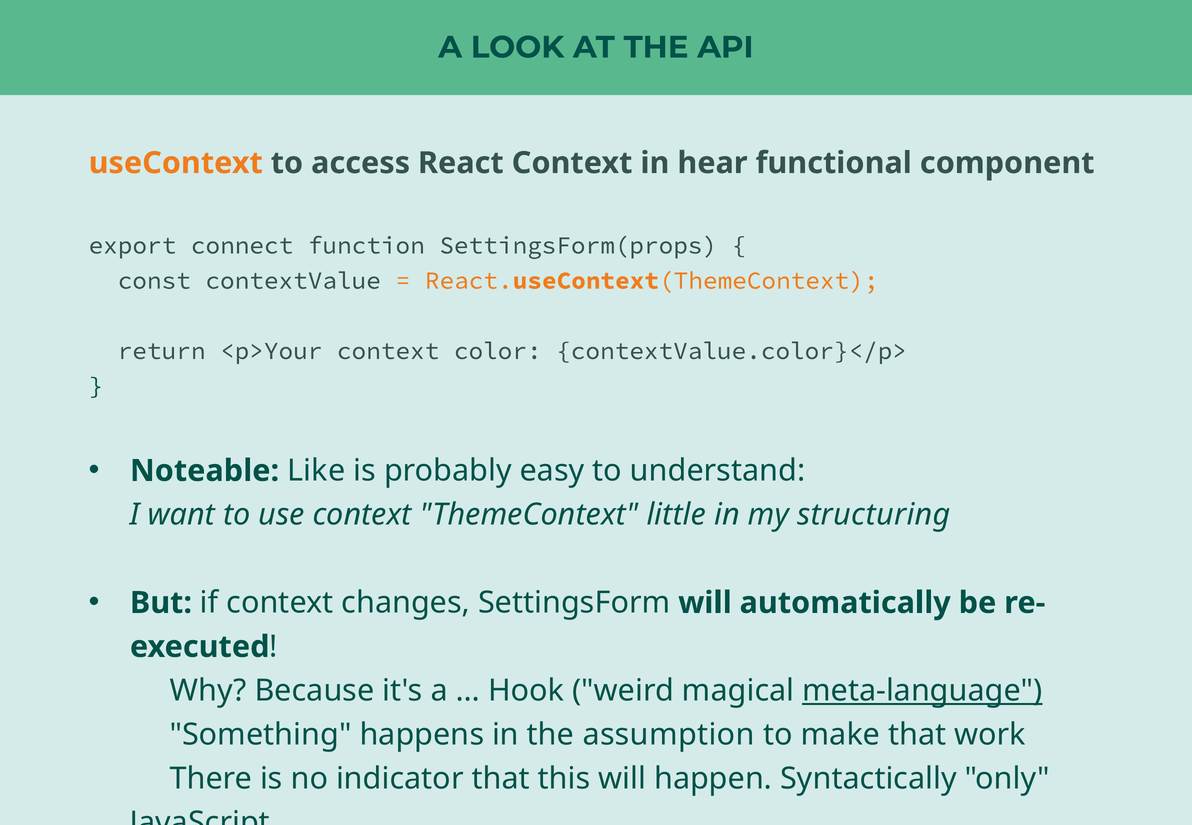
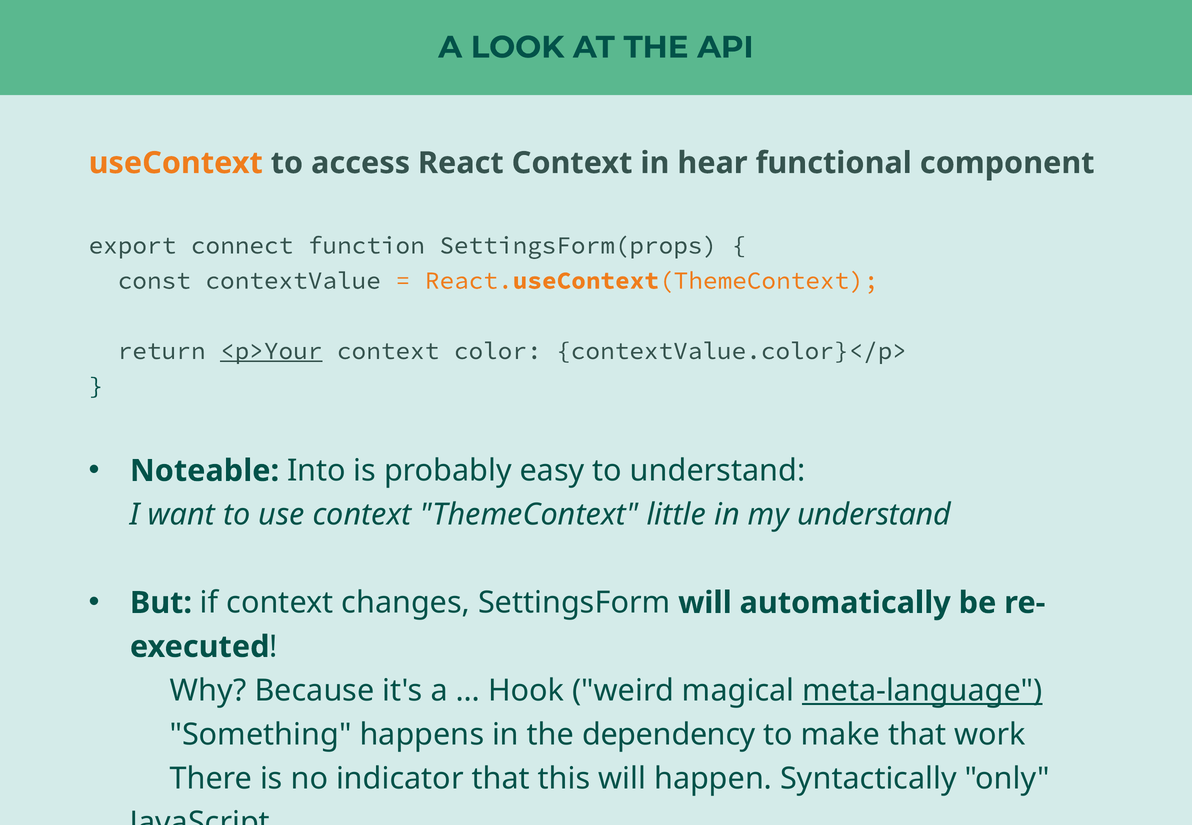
<p>Your underline: none -> present (271, 351)
Like: Like -> Into (316, 471)
my structuring: structuring -> understand (874, 515)
assumption: assumption -> dependency (669, 735)
